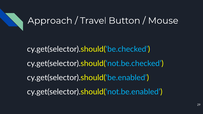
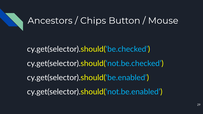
Approach: Approach -> Ancestors (50, 21)
Travel: Travel -> Chips (93, 21)
